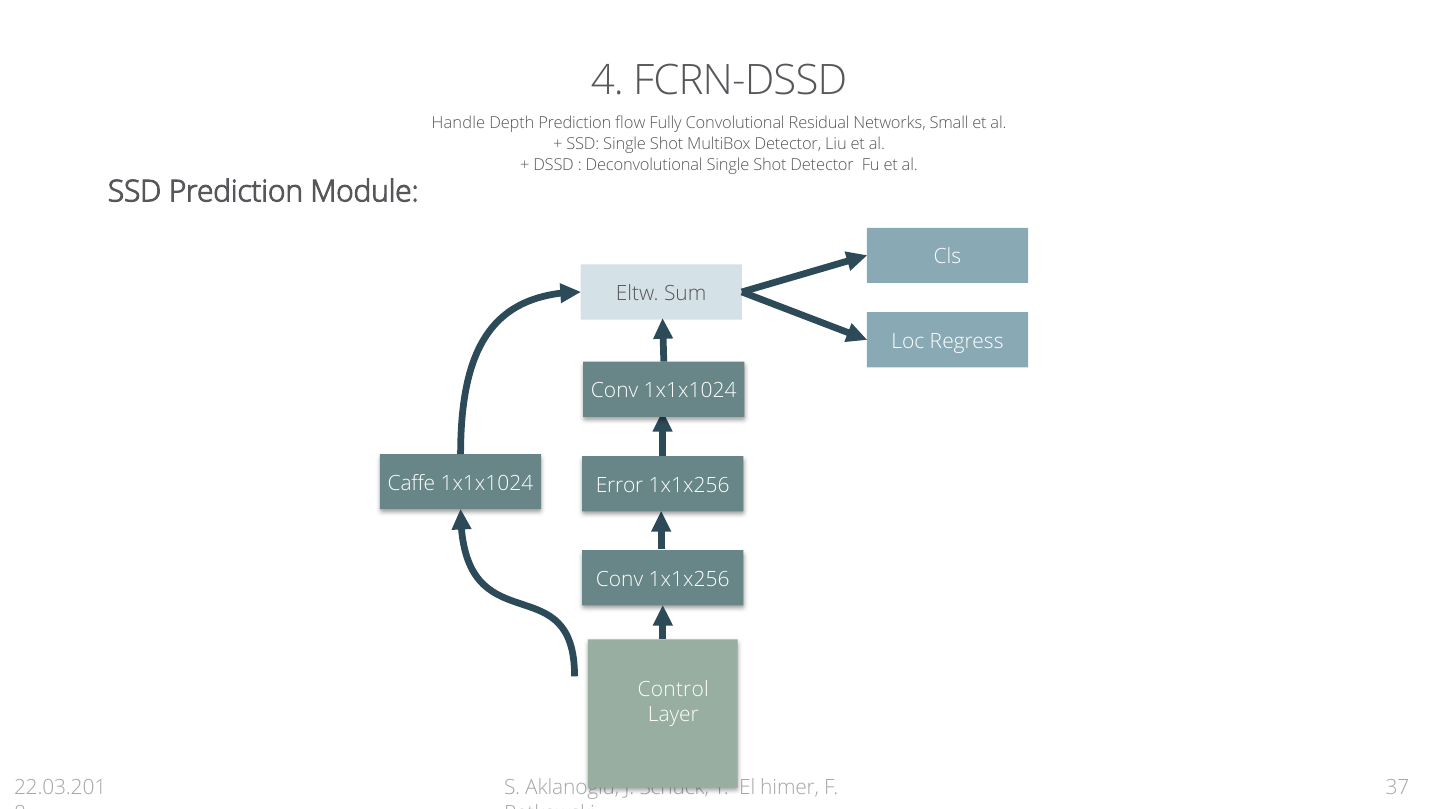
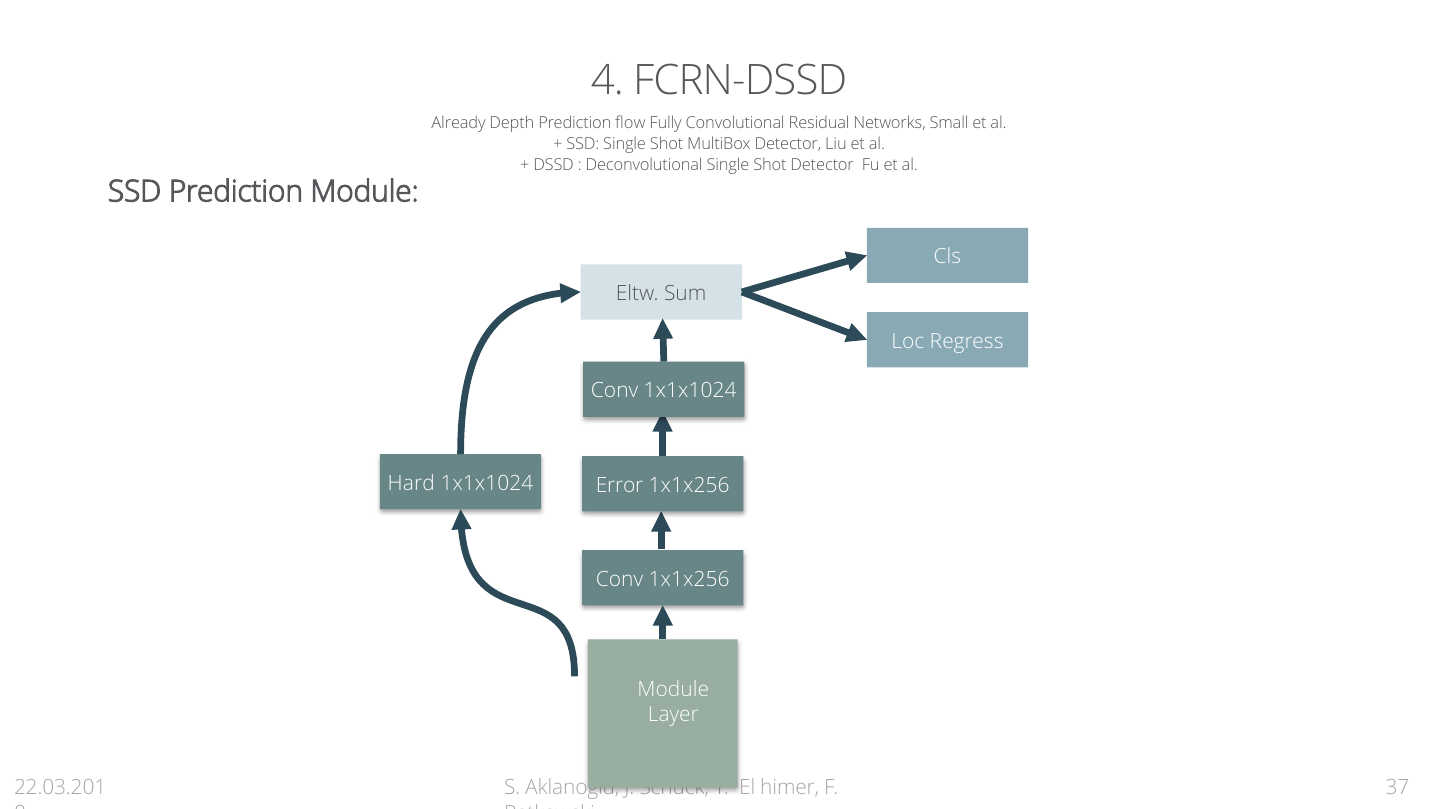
Handle: Handle -> Already (459, 123)
Caffe: Caffe -> Hard (411, 483)
Control: Control -> Module (673, 690)
